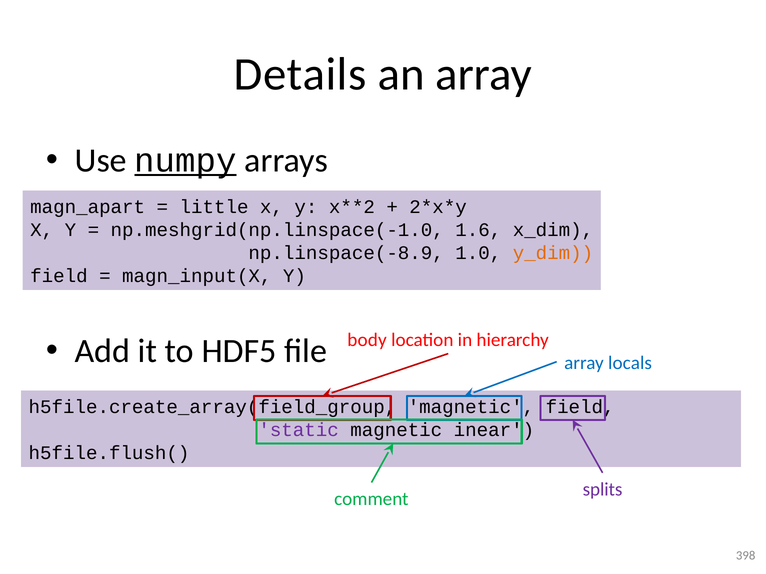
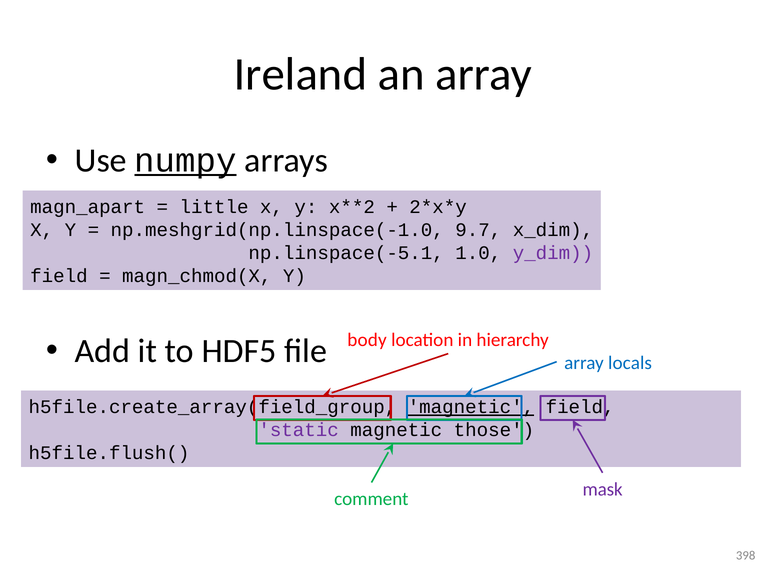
Details: Details -> Ireland (300, 74)
1.6: 1.6 -> 9.7 (478, 230)
np.linspace(-8.9: np.linspace(-8.9 -> np.linspace(-5.1 (346, 253)
y_dim colour: orange -> purple (553, 253)
magn_input(X: magn_input(X -> magn_chmod(X (197, 276)
magnetic underline: none -> present (471, 407)
inear: inear -> those (494, 430)
splits: splits -> mask (603, 490)
